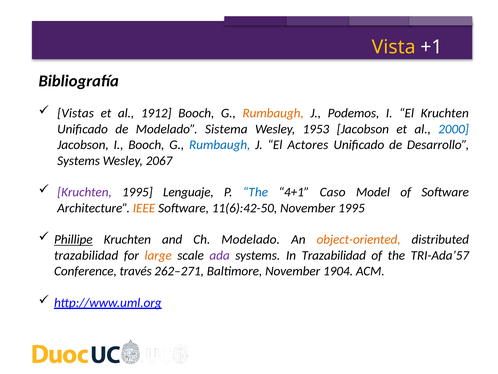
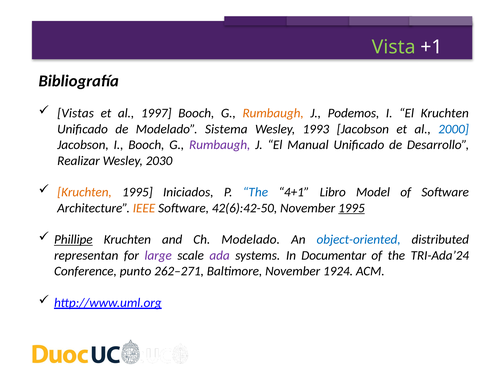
Vista colour: yellow -> light green (394, 47)
1912: 1912 -> 1997 (156, 113)
1953: 1953 -> 1993 (316, 129)
Rumbaugh colour: blue -> purple (220, 145)
Actores: Actores -> Manual (308, 145)
Systems: Systems -> Realizar (79, 160)
2067: 2067 -> 2030 (159, 160)
Kruchten colour: purple -> orange (84, 192)
Lenguaje: Lenguaje -> Iniciados (188, 192)
Caso: Caso -> Libro (333, 192)
11(6):42-50: 11(6):42-50 -> 42(6):42-50 (245, 208)
1995 underline: none -> present (351, 208)
object-oriented colour: orange -> blue (359, 239)
trazabilidad: trazabilidad -> representan (86, 255)
large colour: orange -> purple (158, 255)
In Trazabilidad: Trazabilidad -> Documentar (334, 255)
TRI-Ada’57: TRI-Ada’57 -> TRI-Ada’24 (440, 255)
través: través -> punto (136, 271)
1904: 1904 -> 1924 (338, 271)
